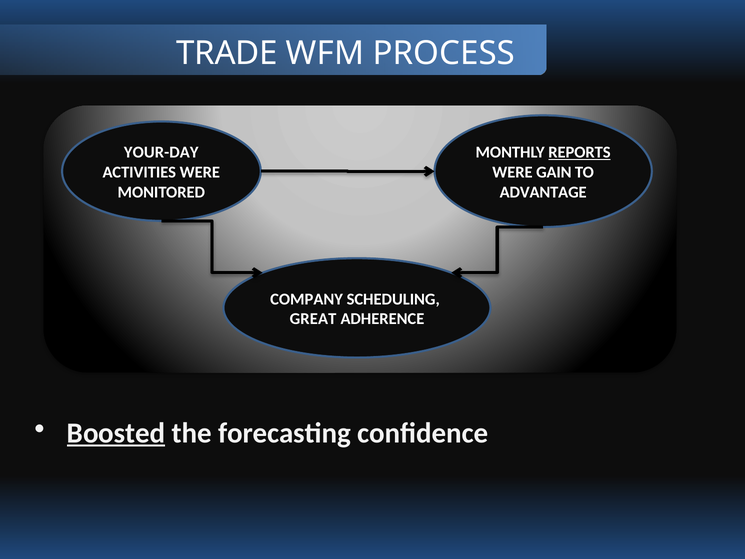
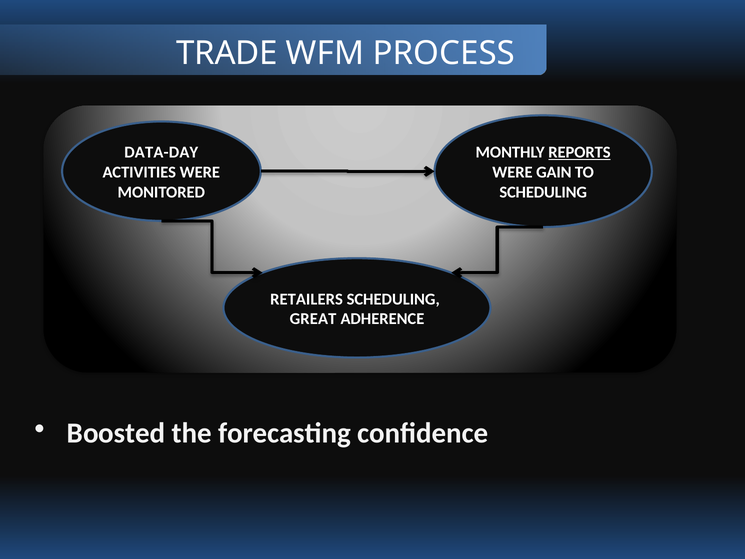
YOUR-DAY: YOUR-DAY -> DATA-DAY (161, 152)
ADVANTAGE: ADVANTAGE -> SCHEDULING (543, 192)
COMPANY: COMPANY -> RETAILERS (306, 299)
Boosted underline: present -> none (116, 433)
